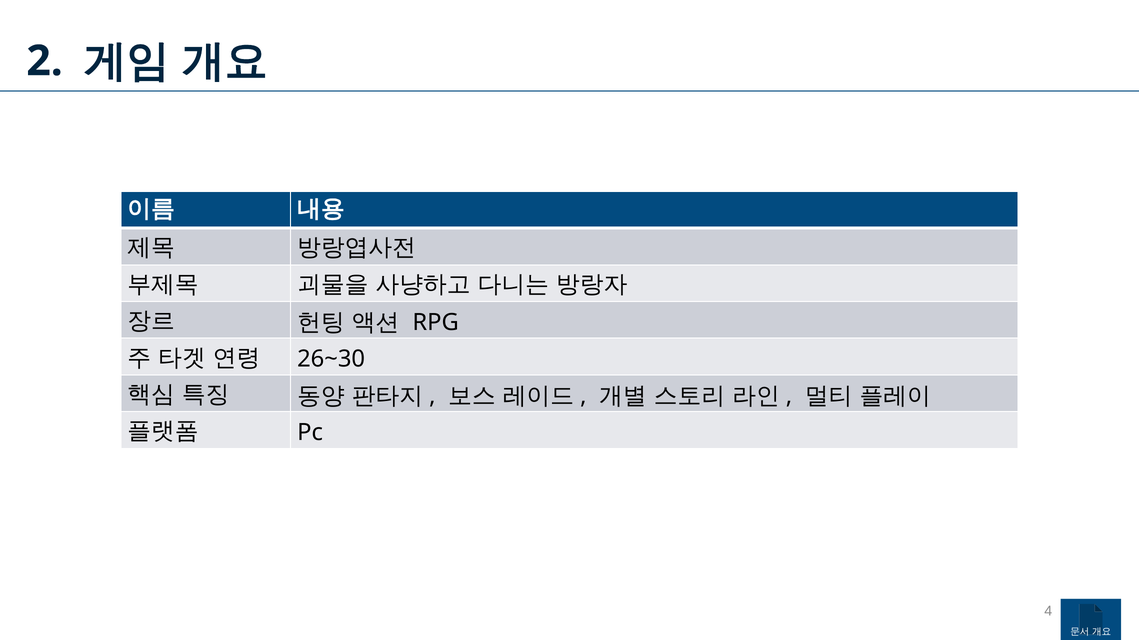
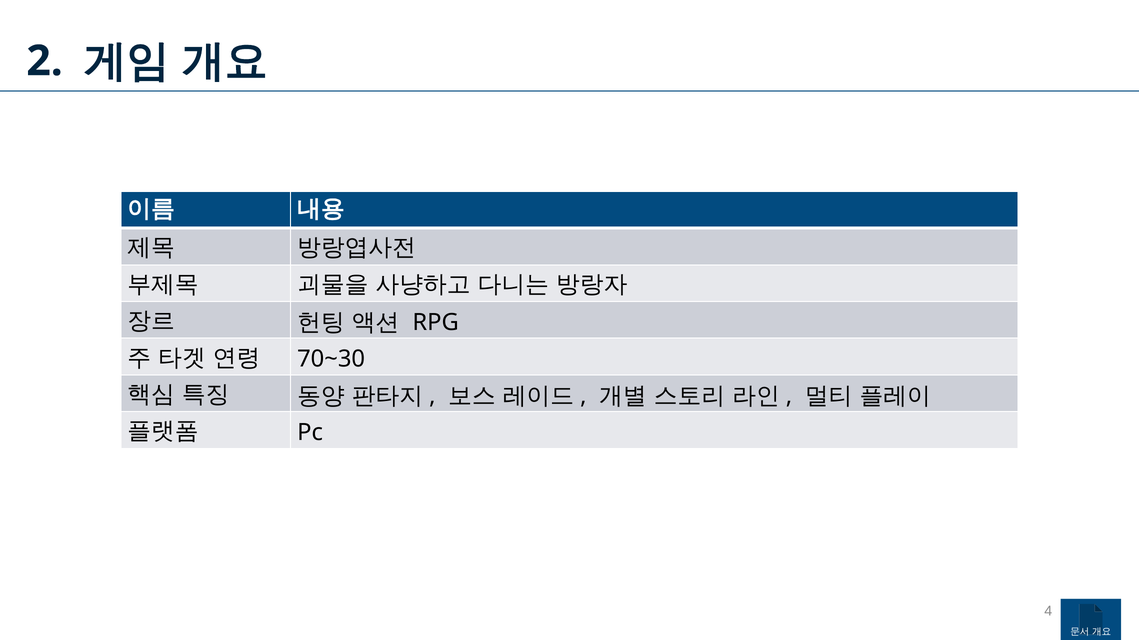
26~30: 26~30 -> 70~30 (331, 360)
